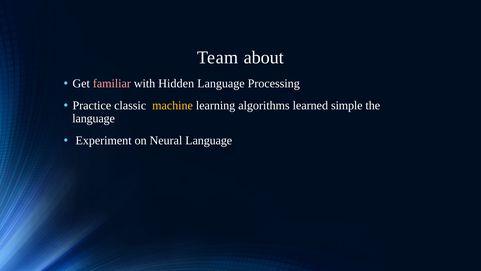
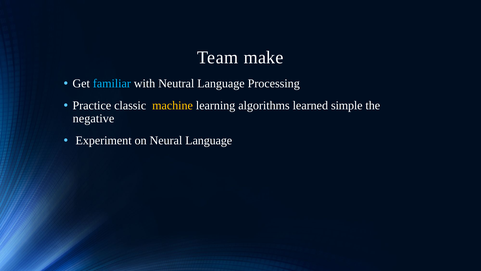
about: about -> make (264, 57)
familiar colour: pink -> light blue (112, 83)
Hidden: Hidden -> Neutral (176, 83)
language: language -> negative (93, 118)
